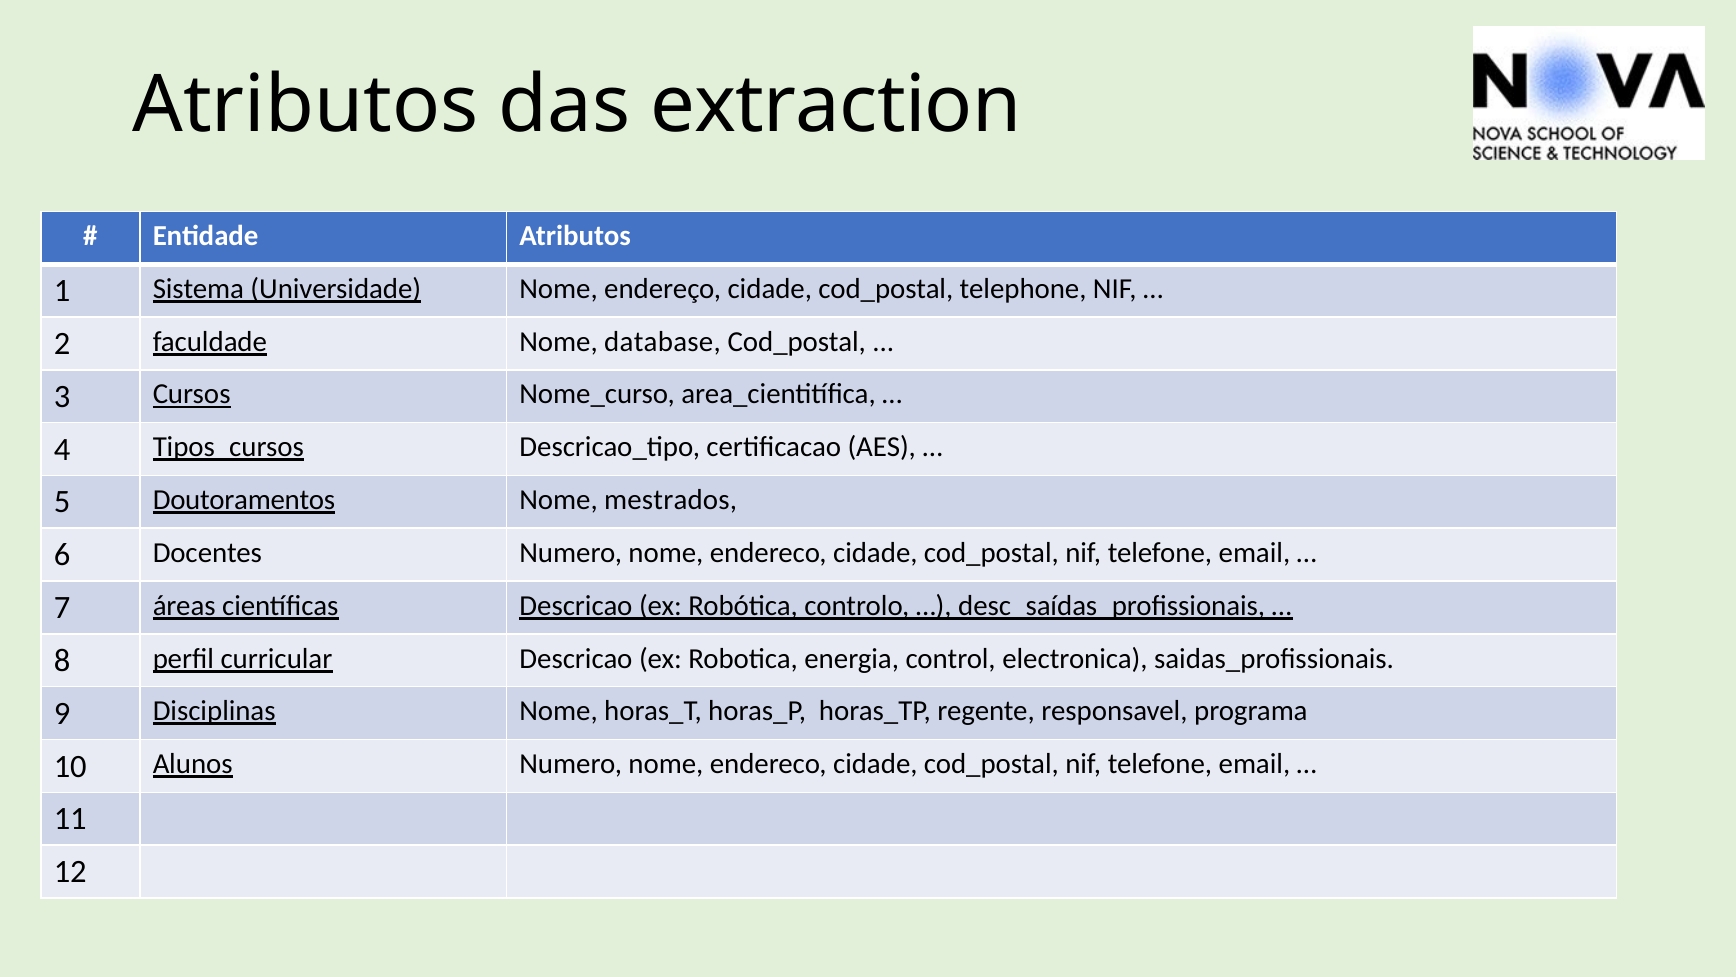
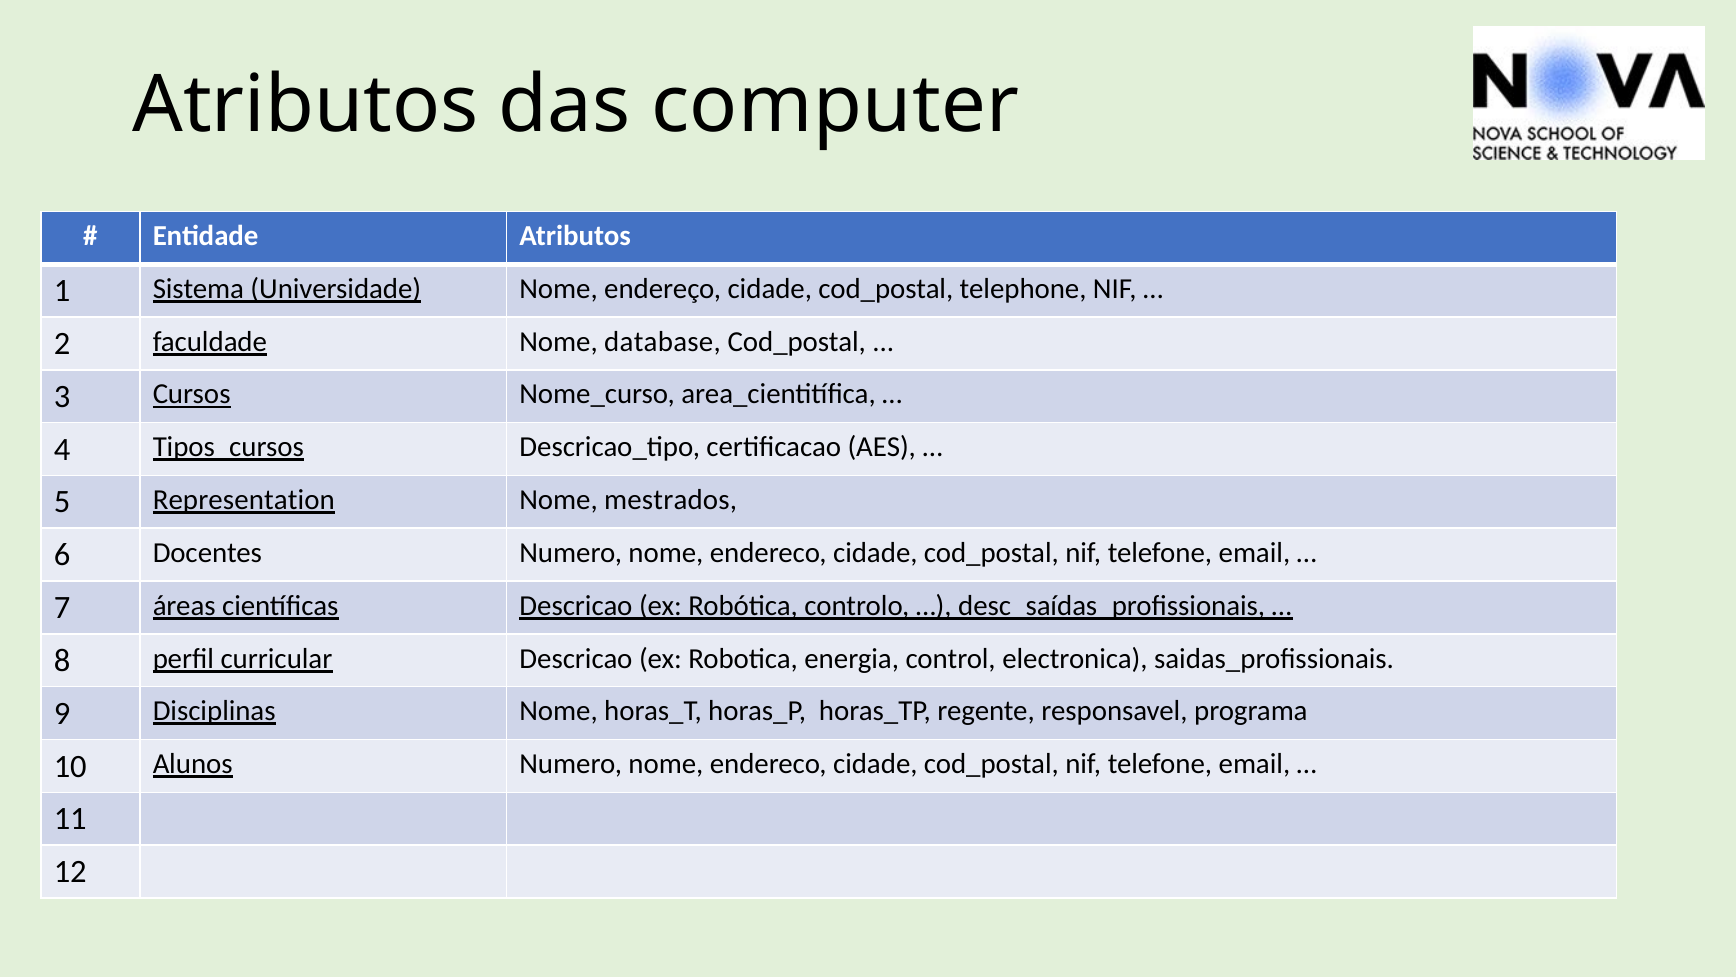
extraction: extraction -> computer (835, 105)
Doutoramentos: Doutoramentos -> Representation (244, 500)
